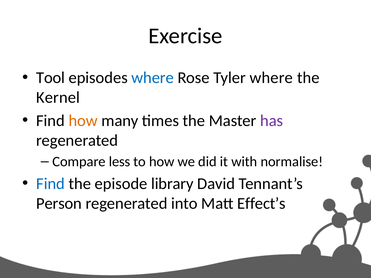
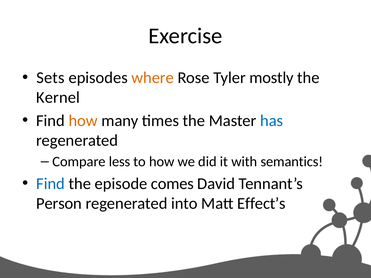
Tool: Tool -> Sets (50, 78)
where colour: blue -> orange (153, 78)
Tyler where: where -> mostly (271, 78)
has colour: purple -> blue (272, 121)
normalise: normalise -> semantics (292, 162)
library: library -> comes (172, 184)
